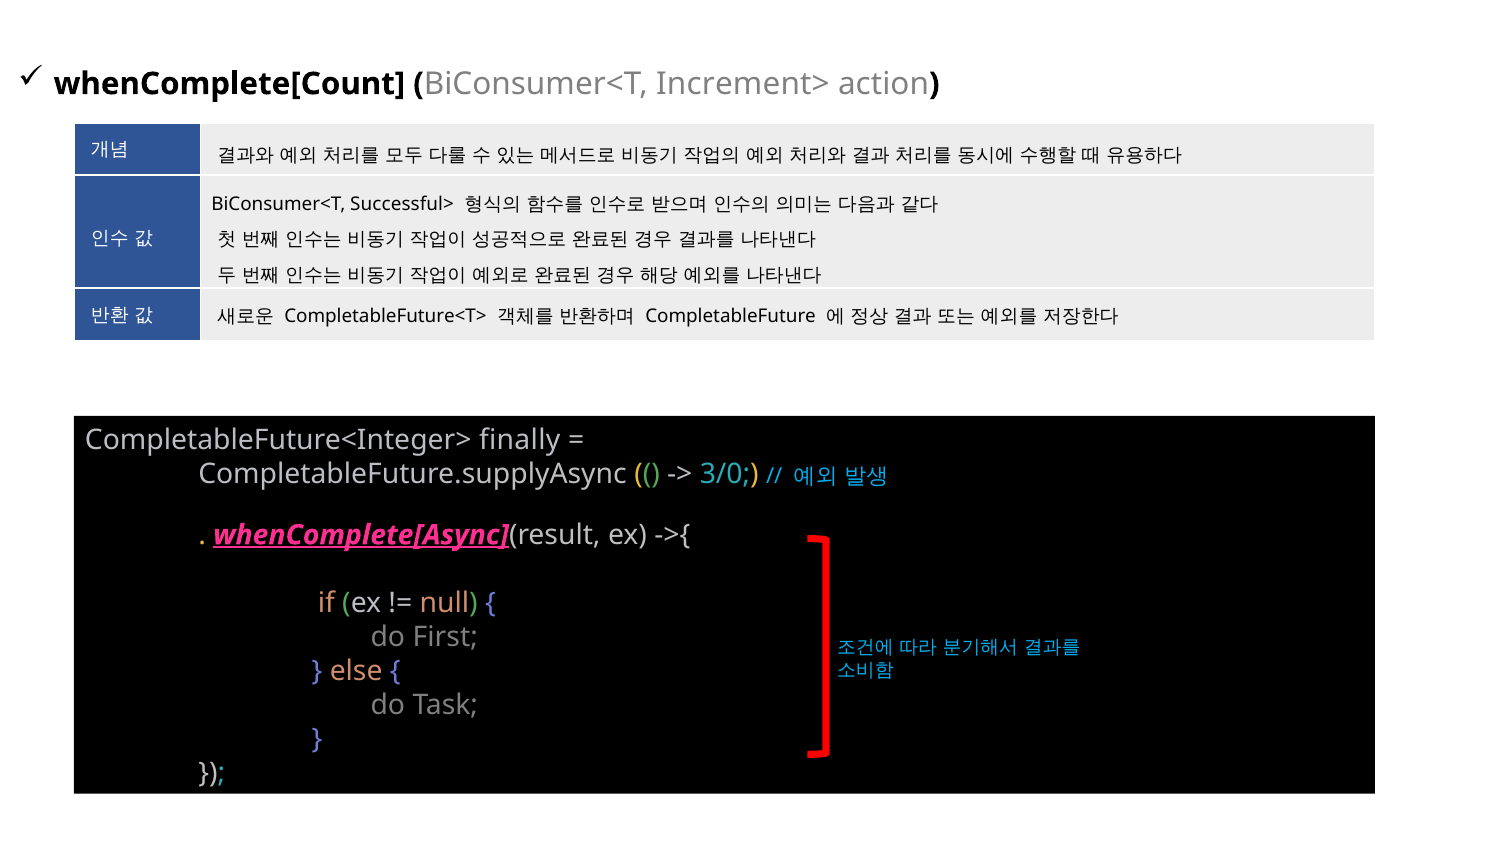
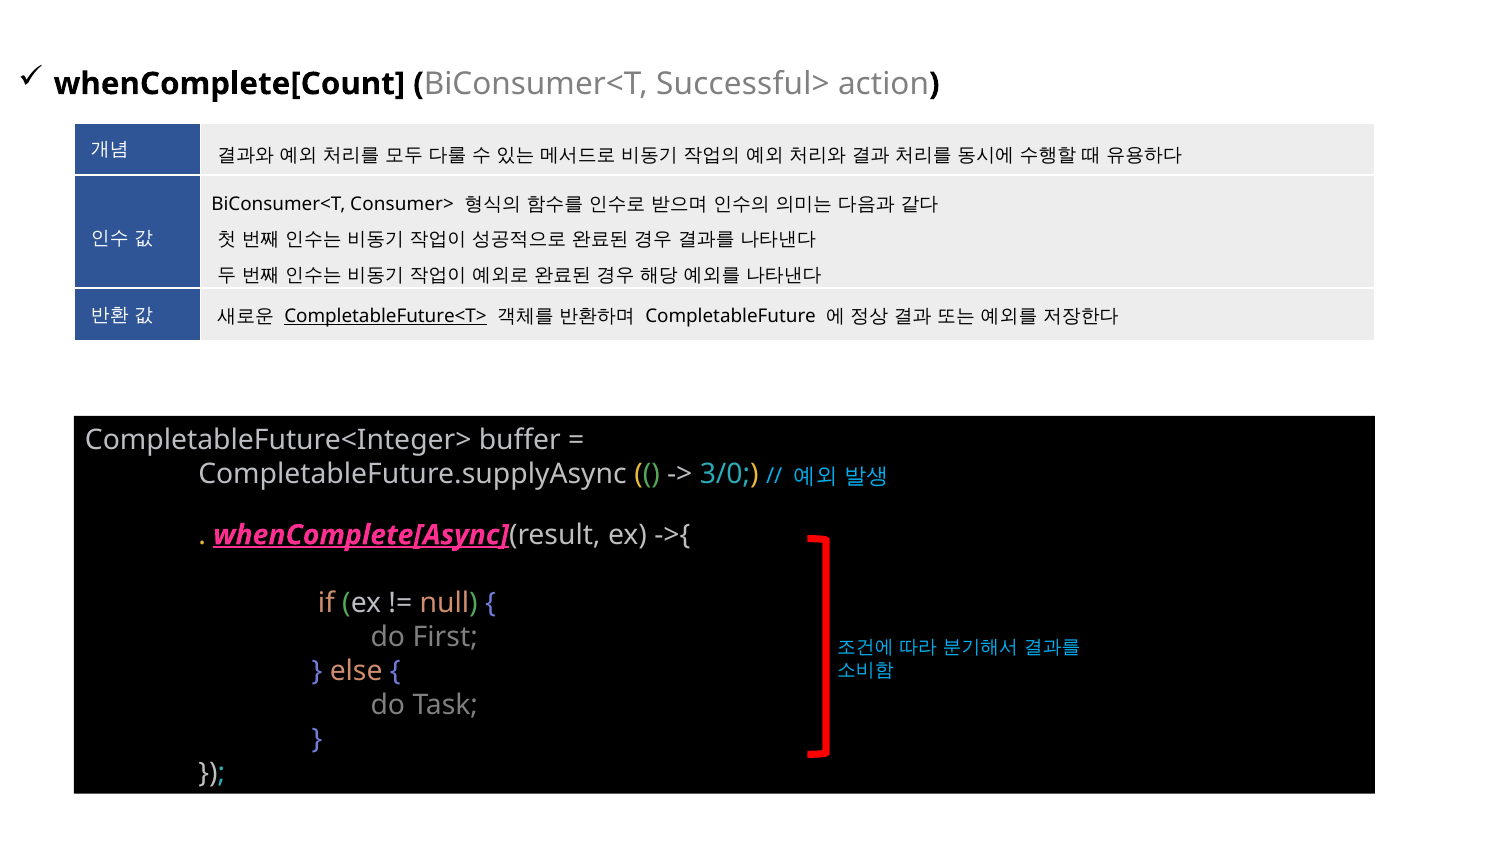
Increment>: Increment> -> Successful> (743, 84)
Successful>: Successful> -> Consumer> (402, 204)
CompletableFuture<T> underline: none -> present (385, 316)
finally: finally -> buffer (520, 441)
